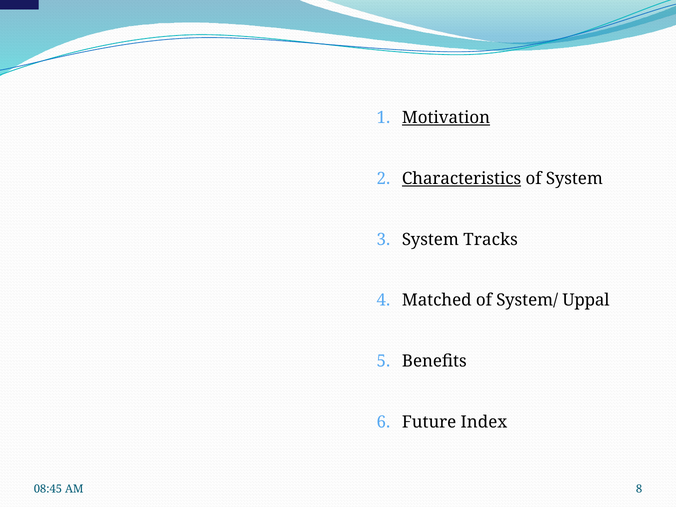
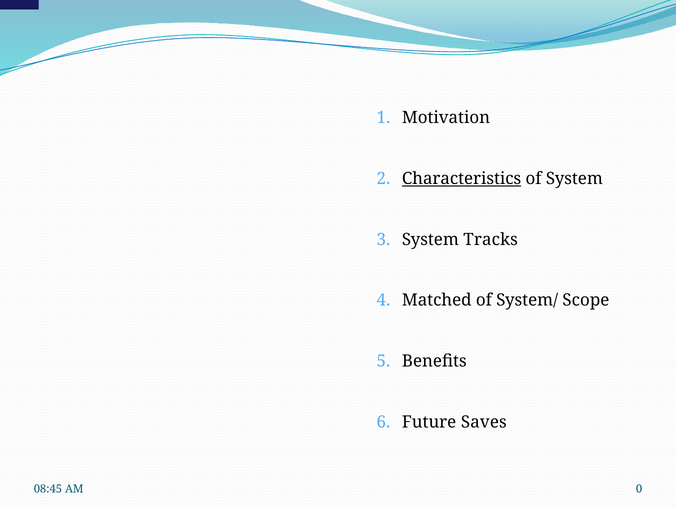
Motivation underline: present -> none (446, 118)
Uppal: Uppal -> Scope (586, 300)
Index: Index -> Saves (484, 422)
8: 8 -> 0 (639, 489)
